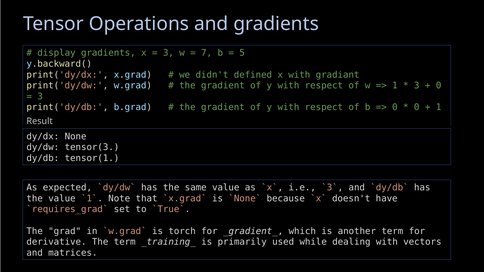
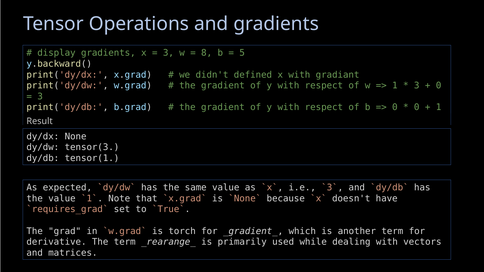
7: 7 -> 8 (207, 53)
_training_: _training_ -> _rearange_ (168, 242)
